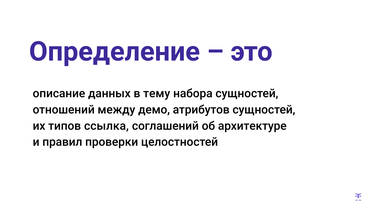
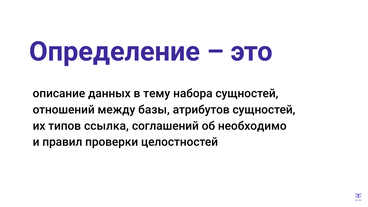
демо: демо -> базы (154, 110)
архитектуре: архитектуре -> необходимо (252, 126)
